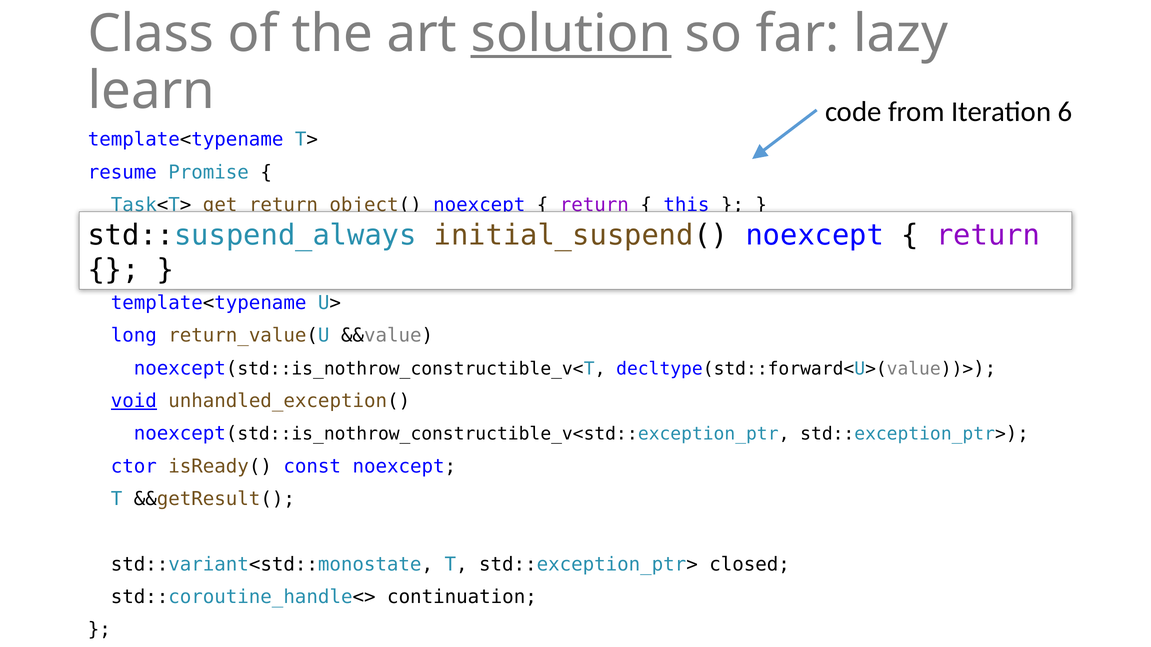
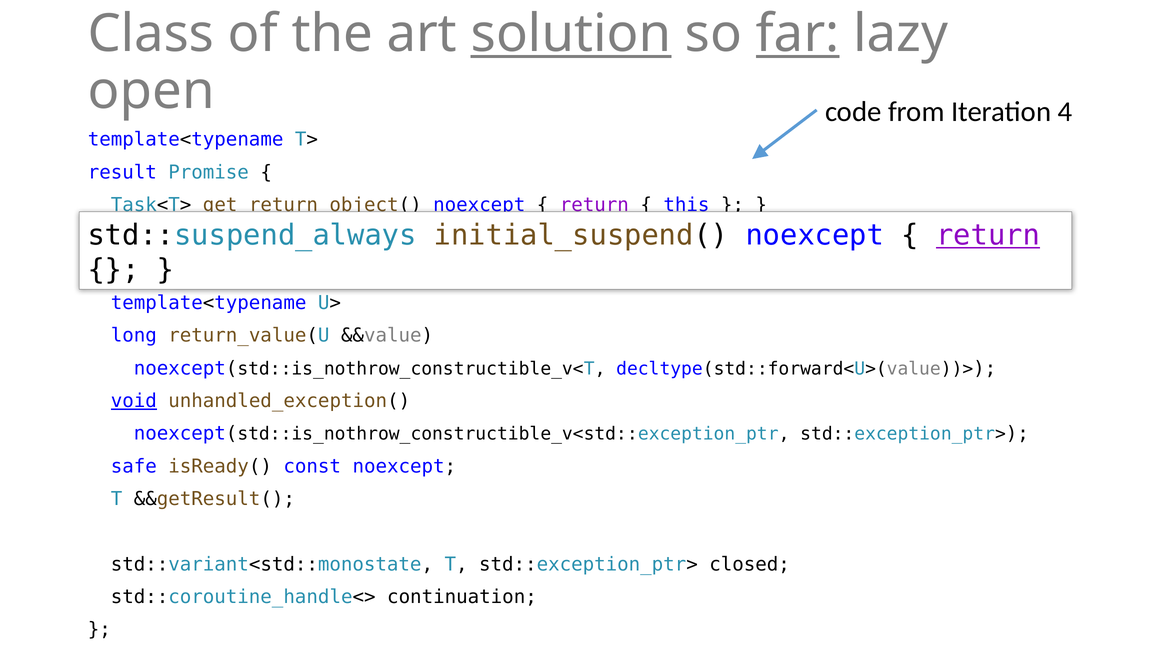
far underline: none -> present (798, 34)
learn: learn -> open (151, 91)
6: 6 -> 4 (1065, 112)
resume: resume -> result (122, 172)
return underline: none -> present (988, 235)
ctor: ctor -> safe (134, 467)
